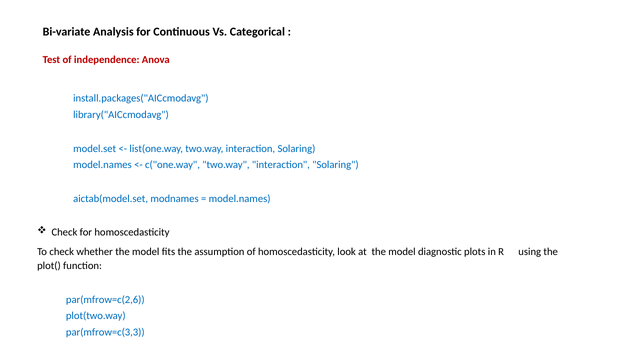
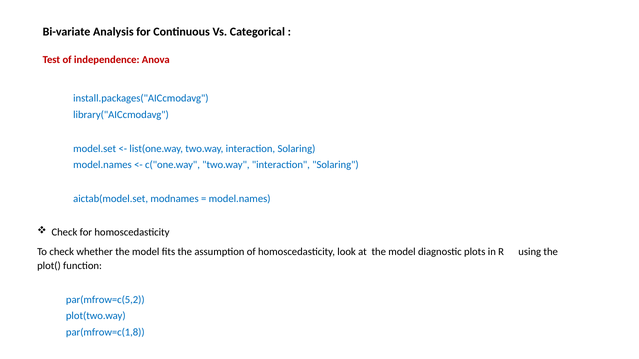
par(mfrow=c(2,6: par(mfrow=c(2,6 -> par(mfrow=c(5,2 (105, 300)
par(mfrow=c(3,3: par(mfrow=c(3,3 -> par(mfrow=c(1,8 (105, 333)
